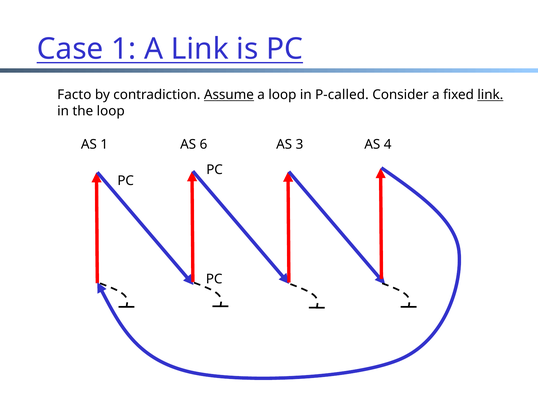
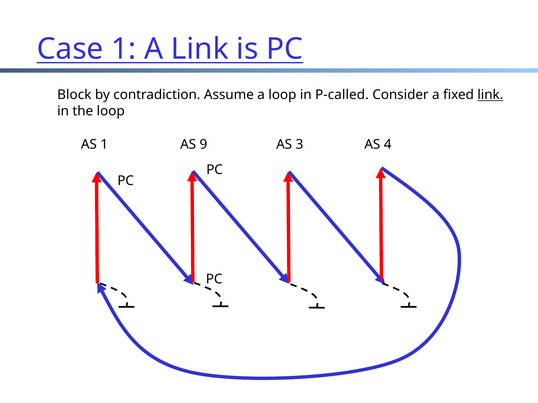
Facto: Facto -> Block (74, 95)
Assume underline: present -> none (229, 95)
6: 6 -> 9 (204, 145)
